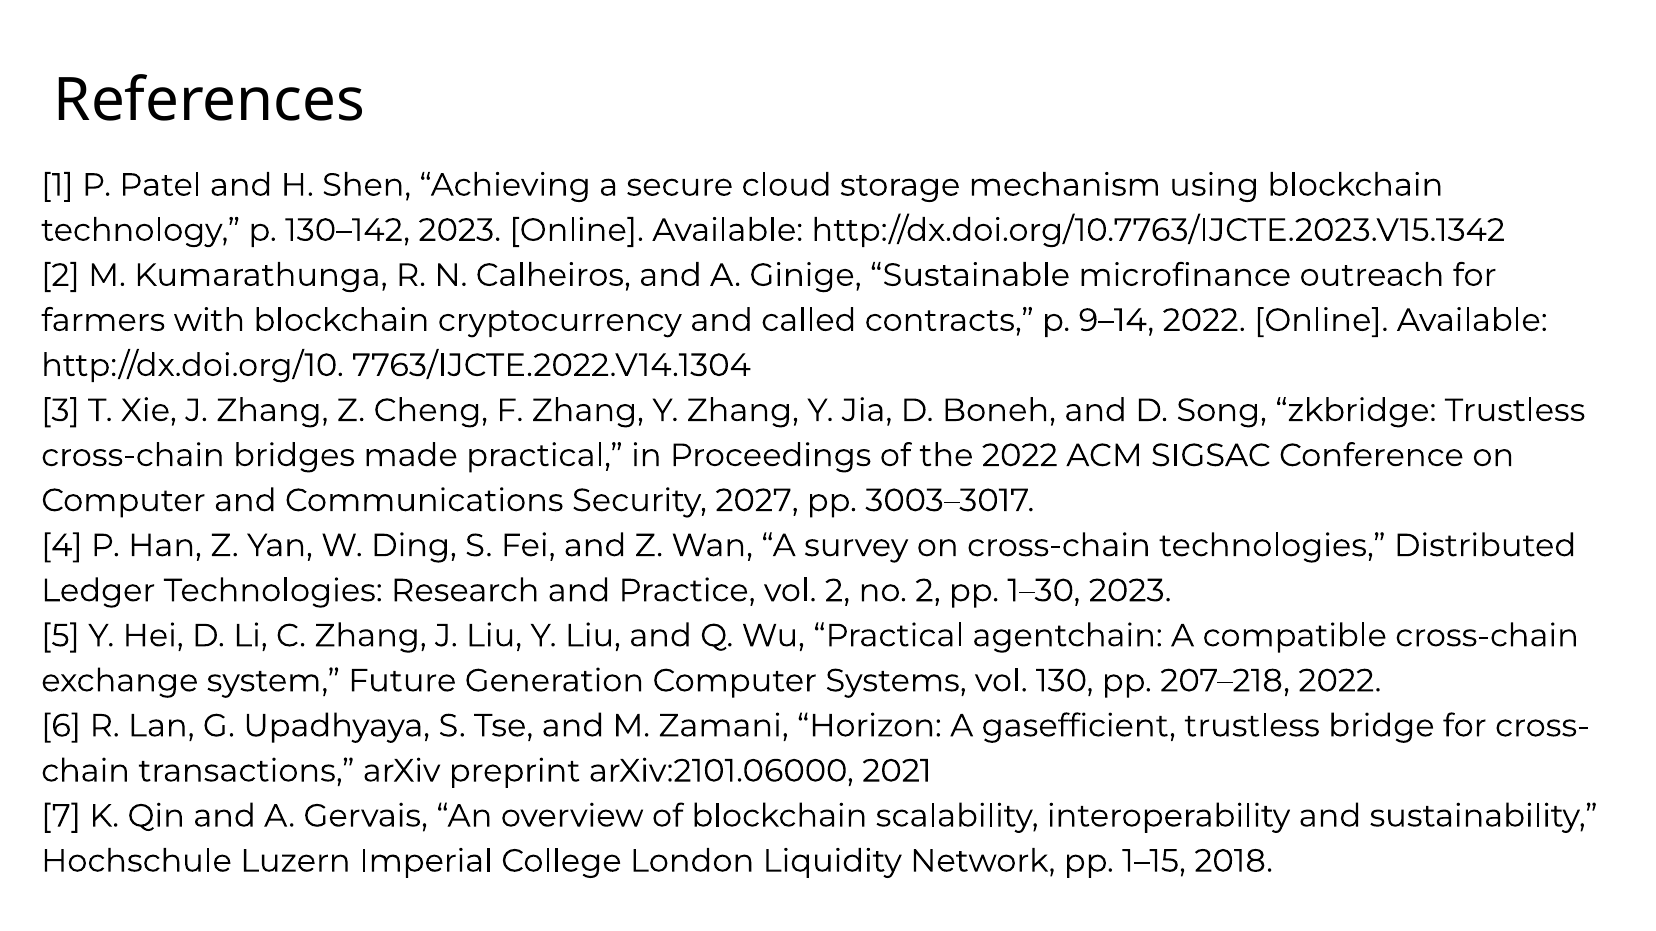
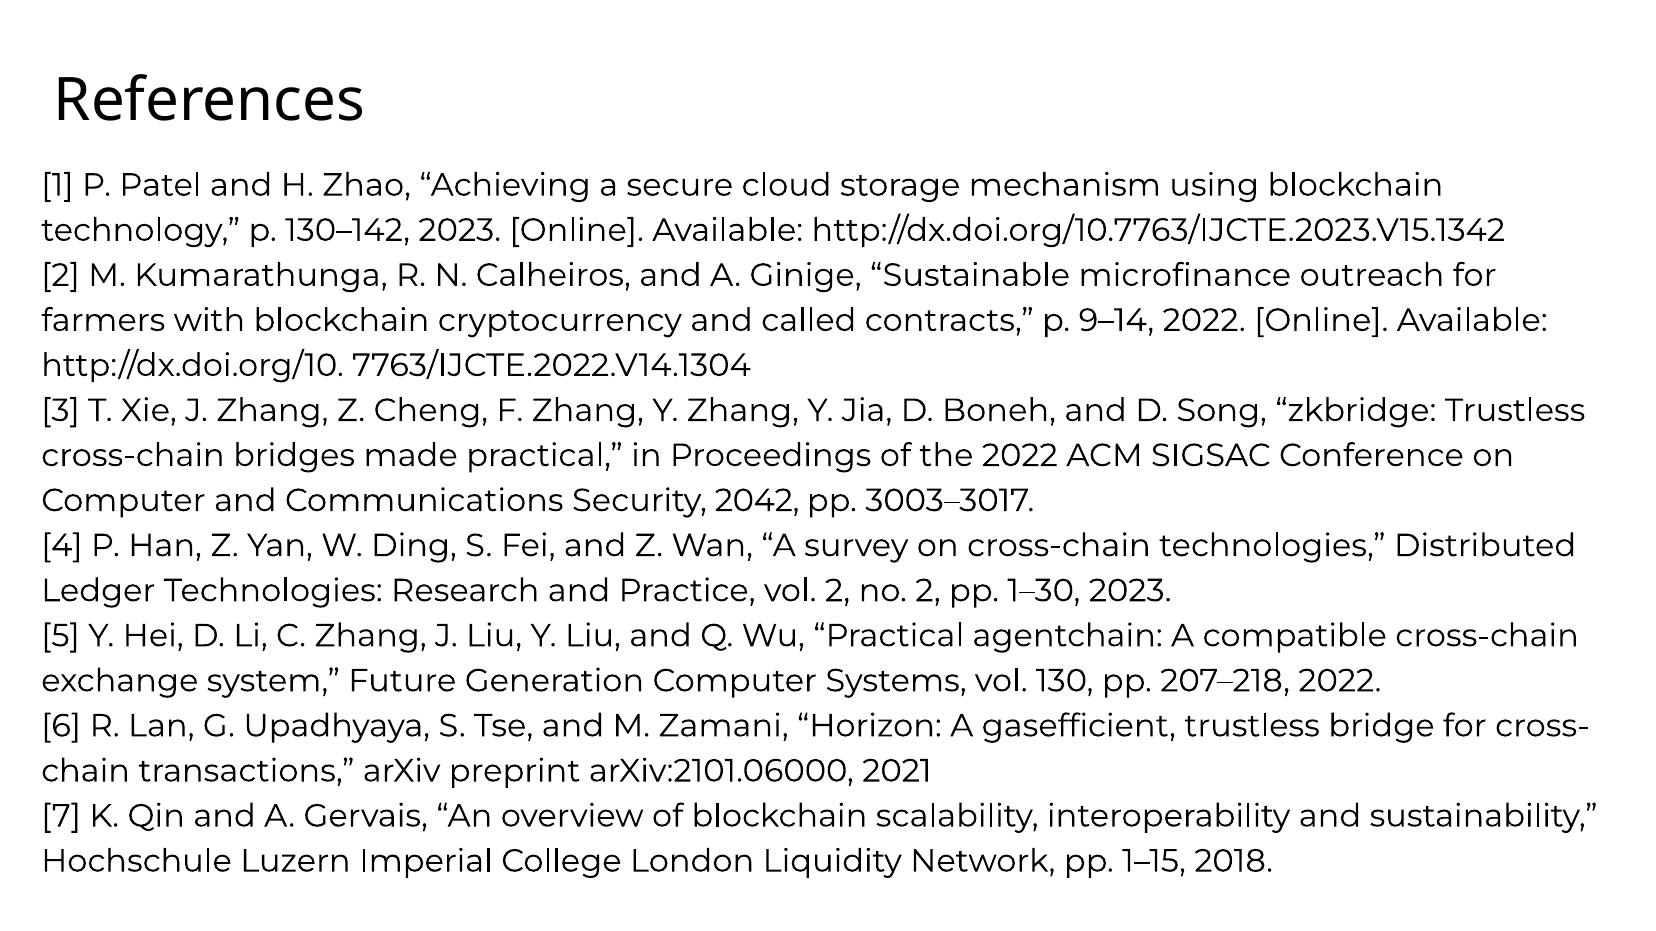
Shen: Shen -> Zhao (367, 185)
2027: 2027 -> 2042 (757, 501)
